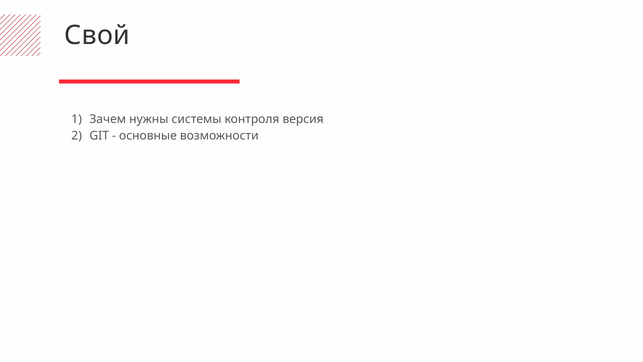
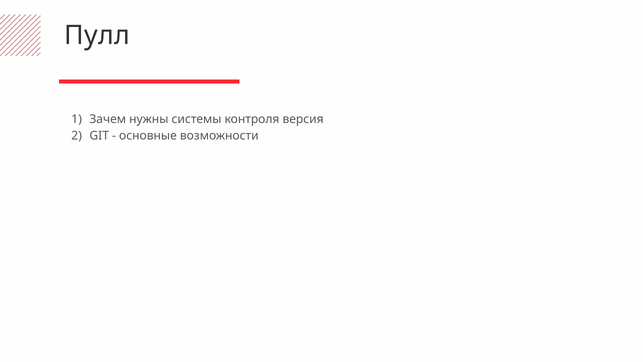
Свой: Свой -> Пулл (97, 35)
